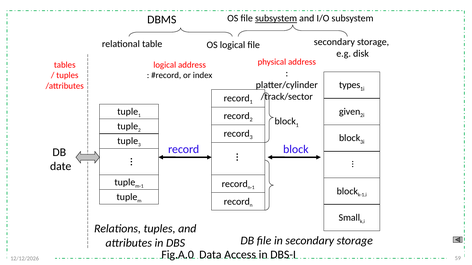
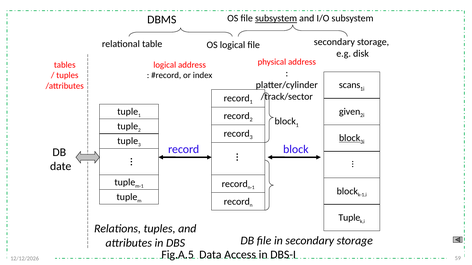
types: types -> scans (350, 85)
block underline: none -> present (350, 138)
Small: Small -> Tuple (349, 218)
Fig.A.0: Fig.A.0 -> Fig.A.5 (178, 255)
